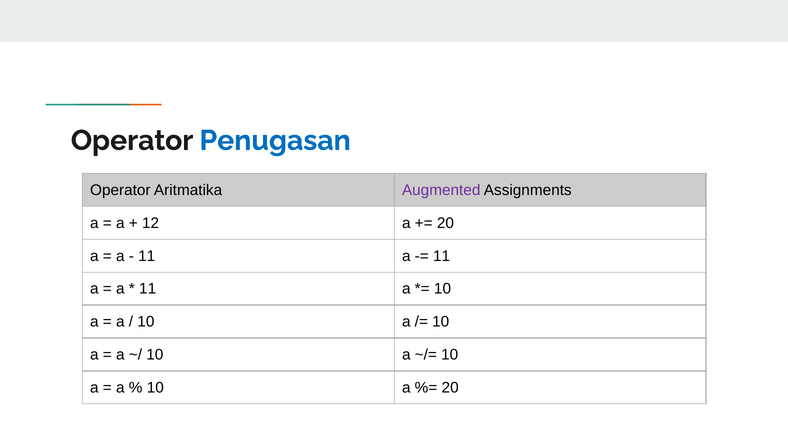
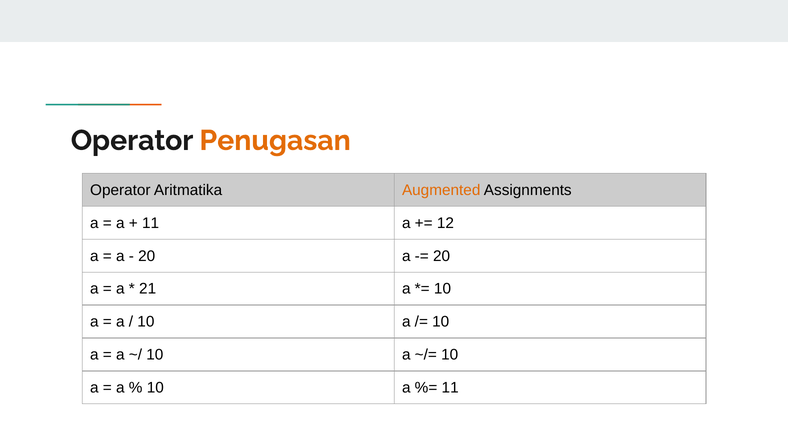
Penugasan colour: blue -> orange (275, 141)
Augmented colour: purple -> orange (441, 190)
12: 12 -> 11 (151, 223)
20: 20 -> 12 (445, 223)
11: 11 -> 20 (147, 256)
11: 11 -> 20 (442, 256)
11: 11 -> 21 (148, 289)
20: 20 -> 11 (450, 388)
